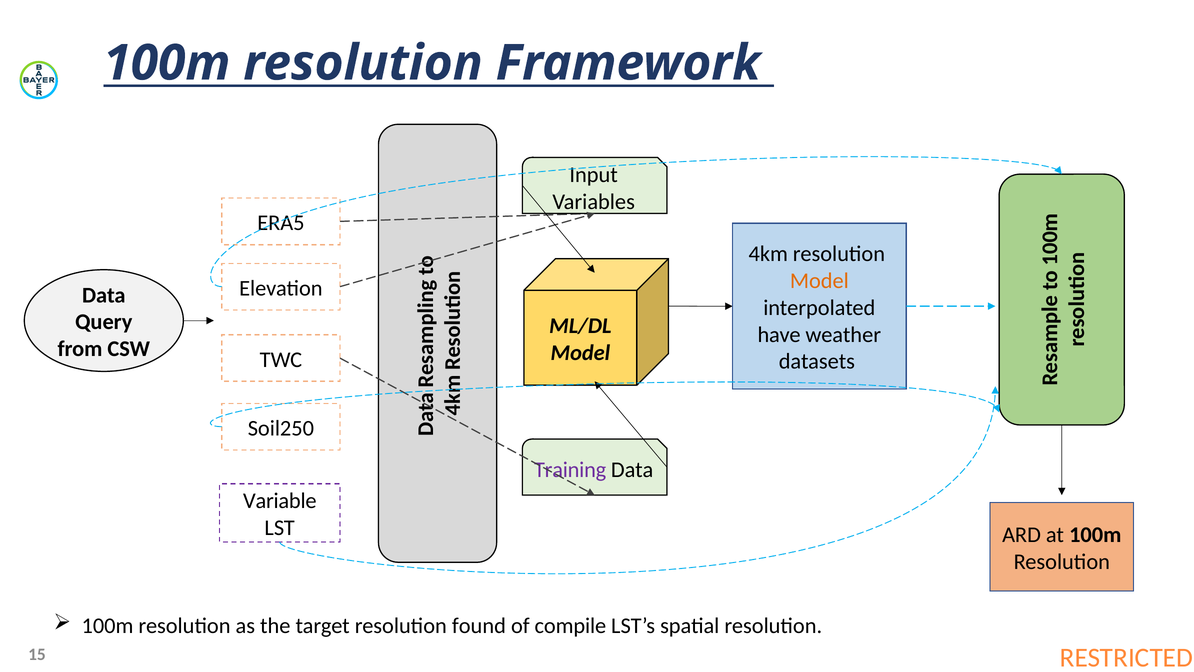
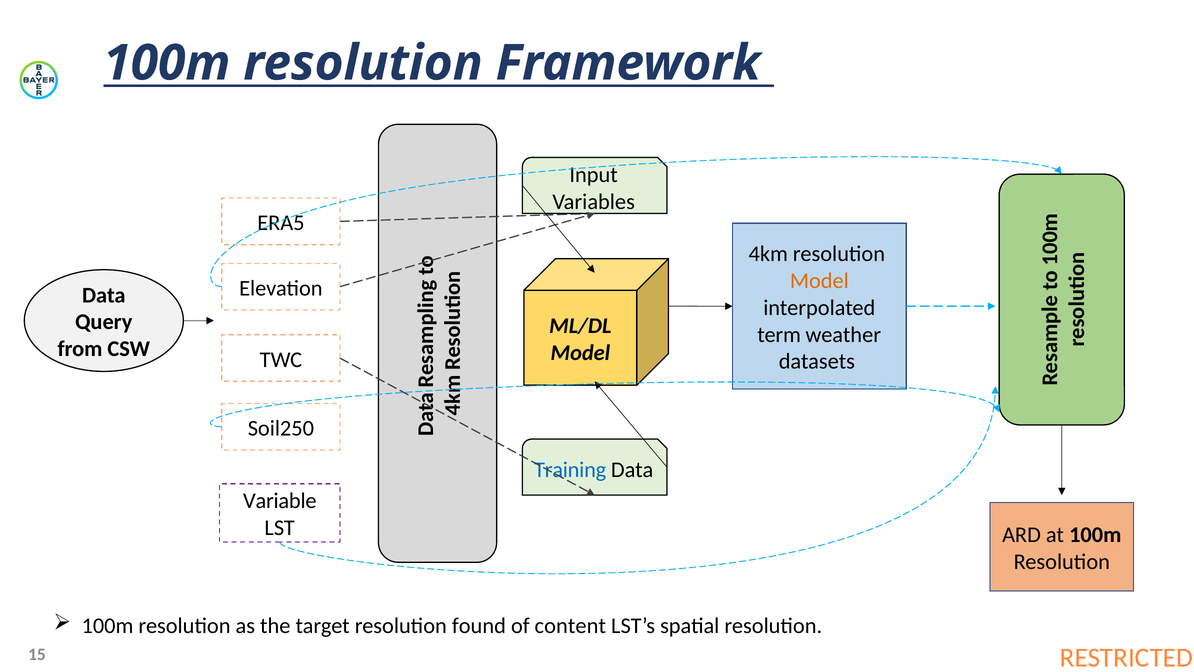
have: have -> term (779, 334)
Training colour: purple -> blue (570, 470)
compile: compile -> content (570, 626)
